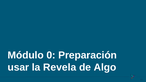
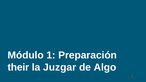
0: 0 -> 1 (51, 55)
usar: usar -> their (18, 67)
Revela: Revela -> Juzgar (60, 67)
